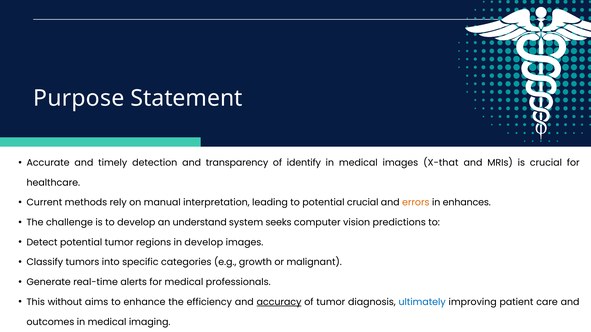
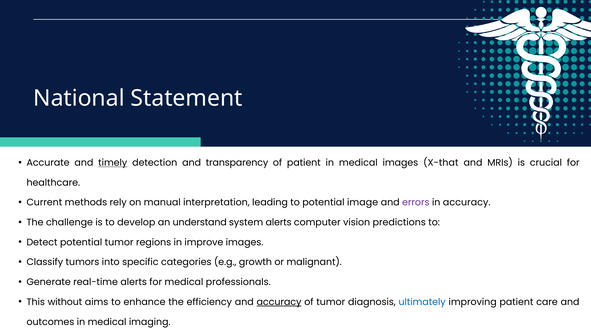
Purpose: Purpose -> National (79, 98)
timely underline: none -> present (113, 163)
of identify: identify -> patient (304, 163)
potential crucial: crucial -> image (363, 203)
errors colour: orange -> purple (416, 203)
in enhances: enhances -> accuracy (467, 203)
system seeks: seeks -> alerts (279, 223)
in develop: develop -> improve (204, 243)
